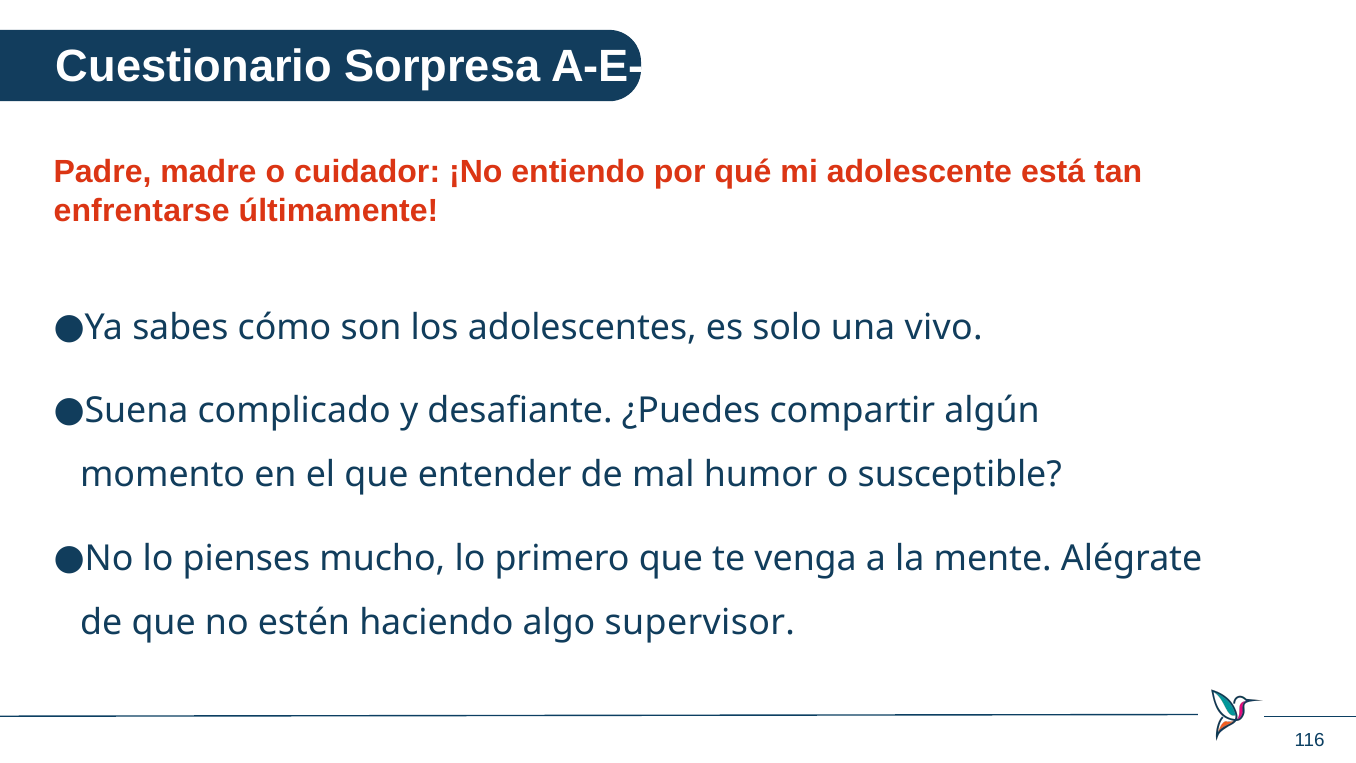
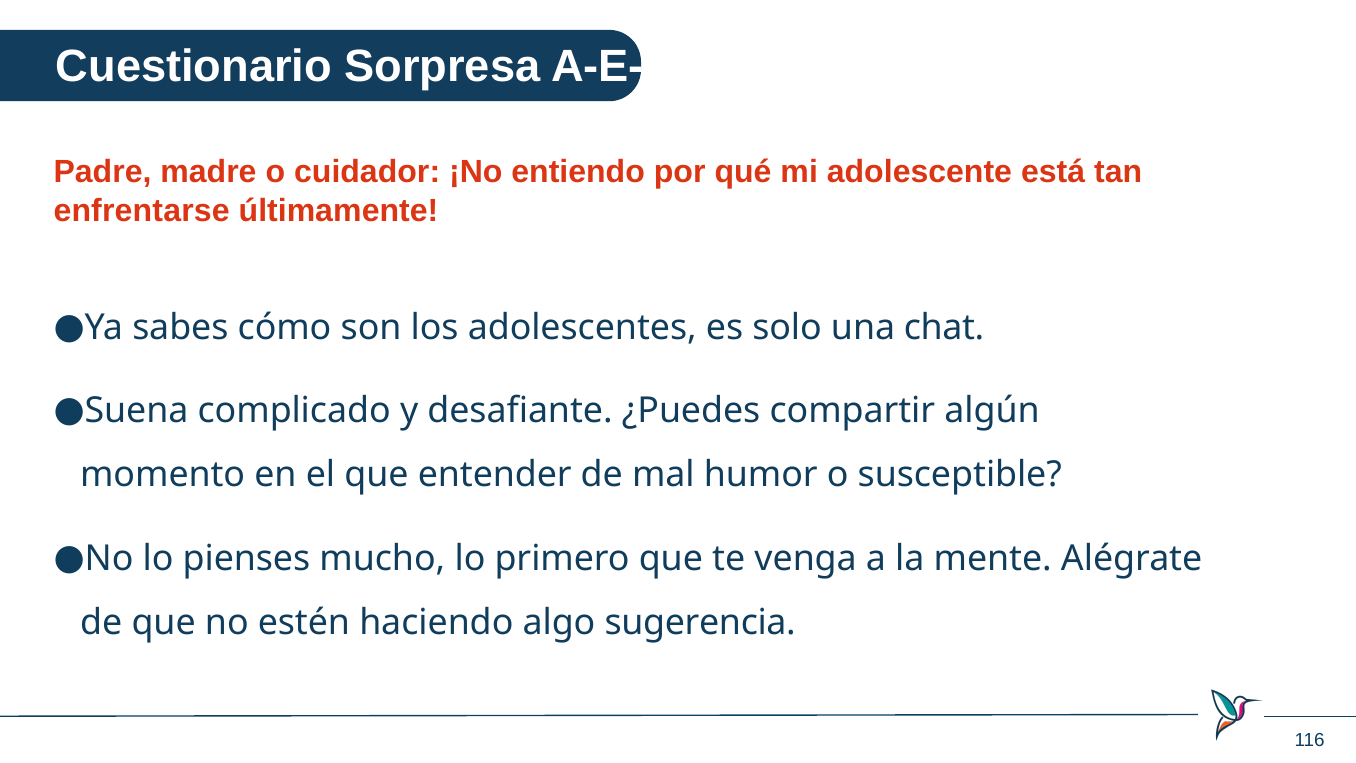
vivo: vivo -> chat (944, 327)
supervisor: supervisor -> sugerencia (700, 623)
